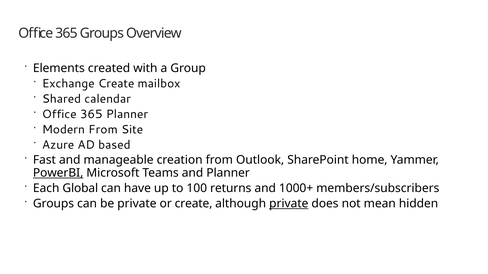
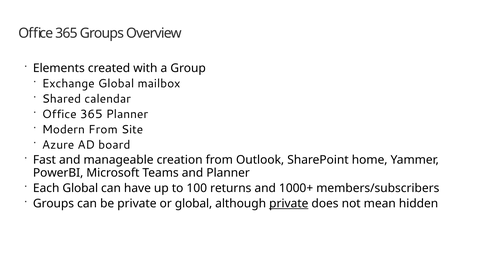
Exchange Create: Create -> Global (116, 84)
based: based -> board (114, 145)
PowerBI underline: present -> none (58, 173)
or create: create -> global (194, 204)
